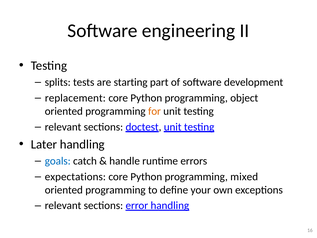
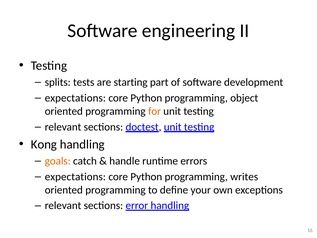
replacement: replacement -> expectations (75, 98)
Later: Later -> Kong (44, 144)
goals colour: blue -> orange (58, 161)
mixed: mixed -> writes (244, 176)
